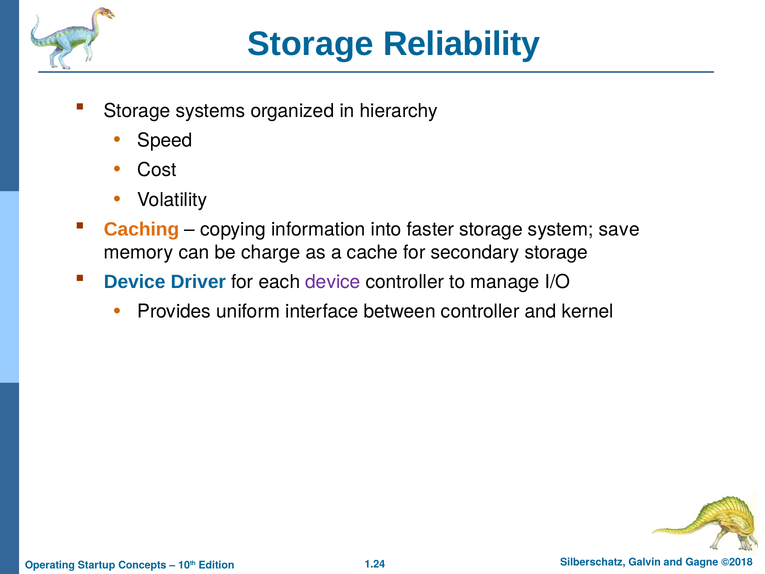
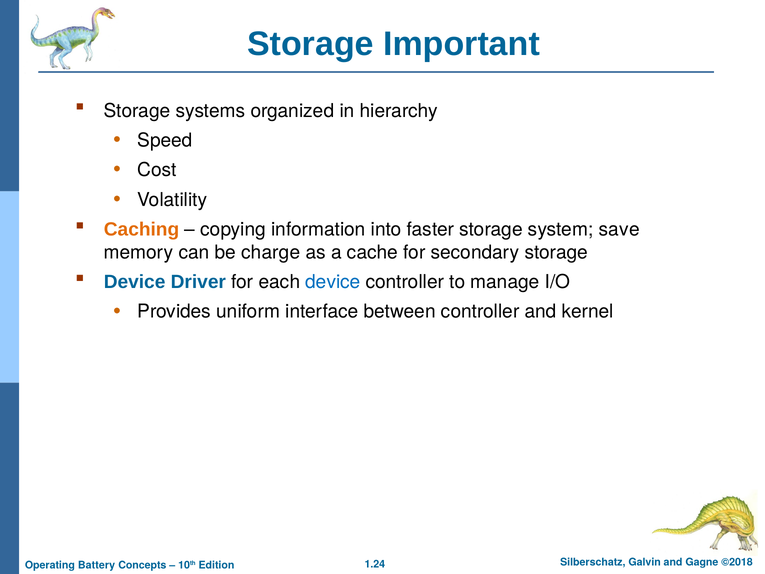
Reliability: Reliability -> Important (462, 44)
device colour: purple -> blue (333, 282)
Startup: Startup -> Battery (97, 565)
